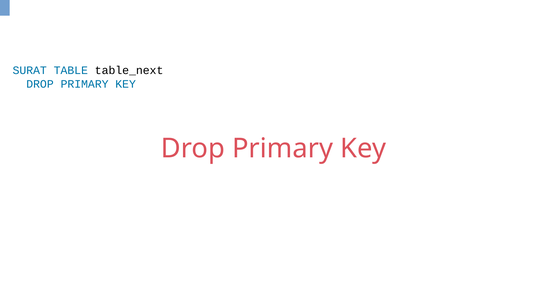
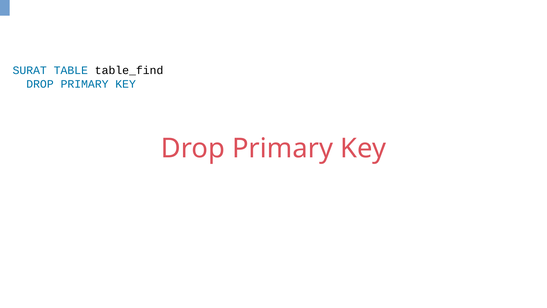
table_next: table_next -> table_find (129, 70)
